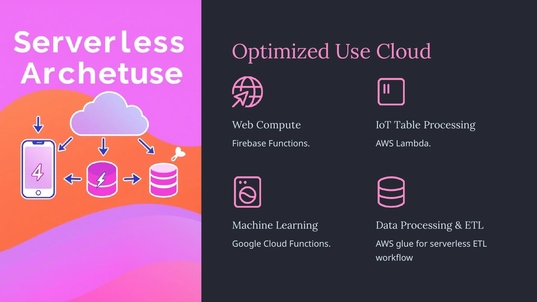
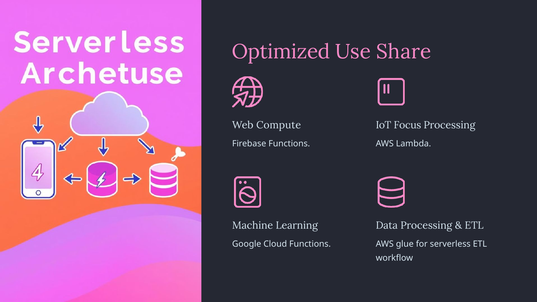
Use Cloud: Cloud -> Share (404, 52)
Table: Table -> Focus (407, 125)
